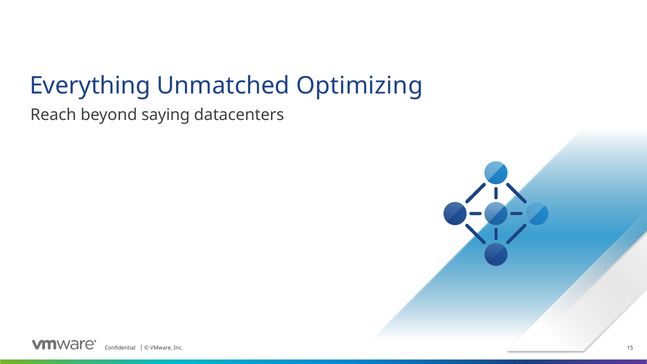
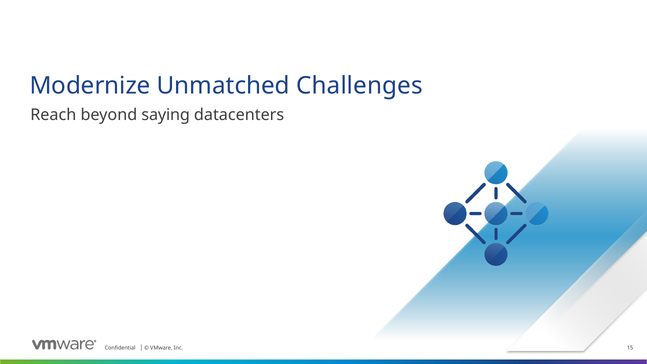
Everything: Everything -> Modernize (90, 86)
Optimizing: Optimizing -> Challenges (360, 86)
